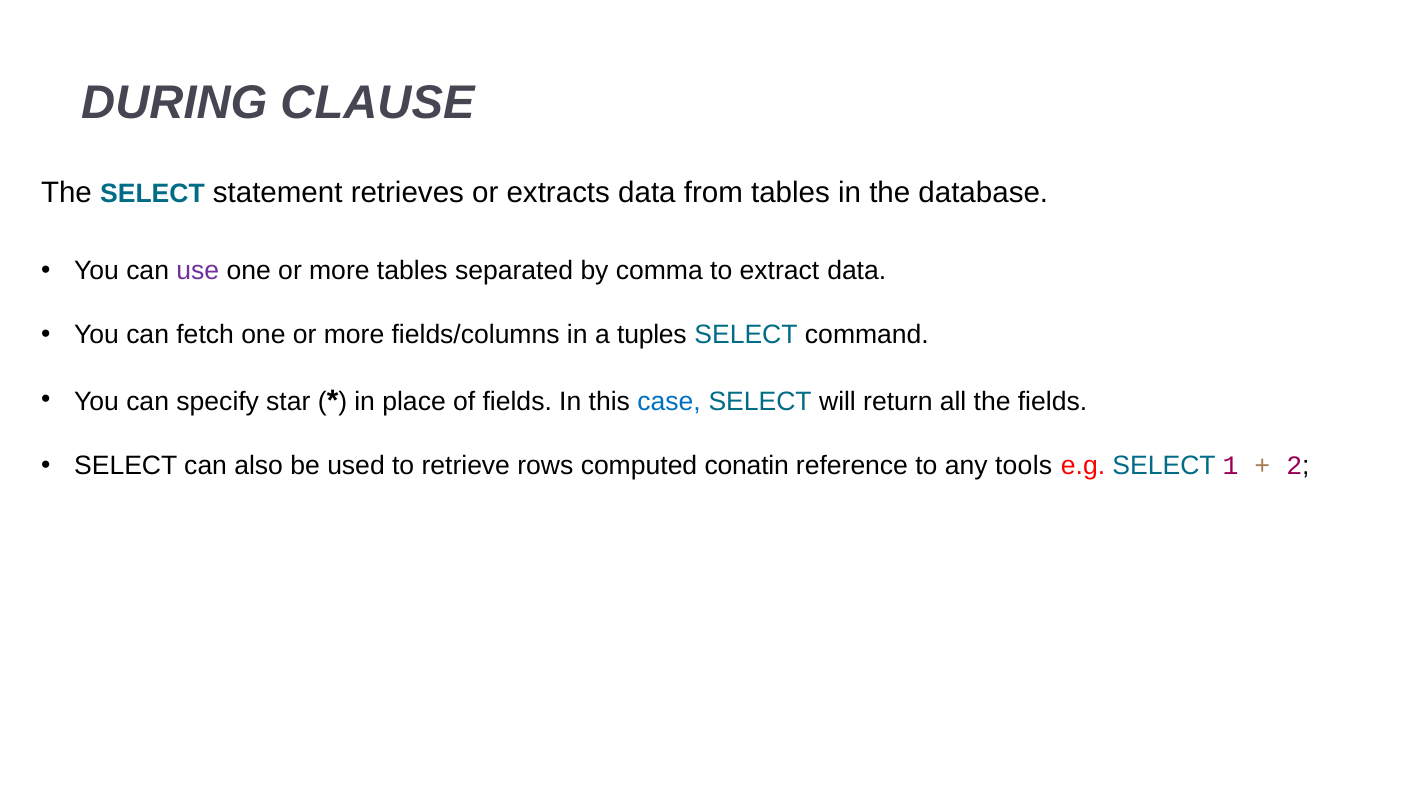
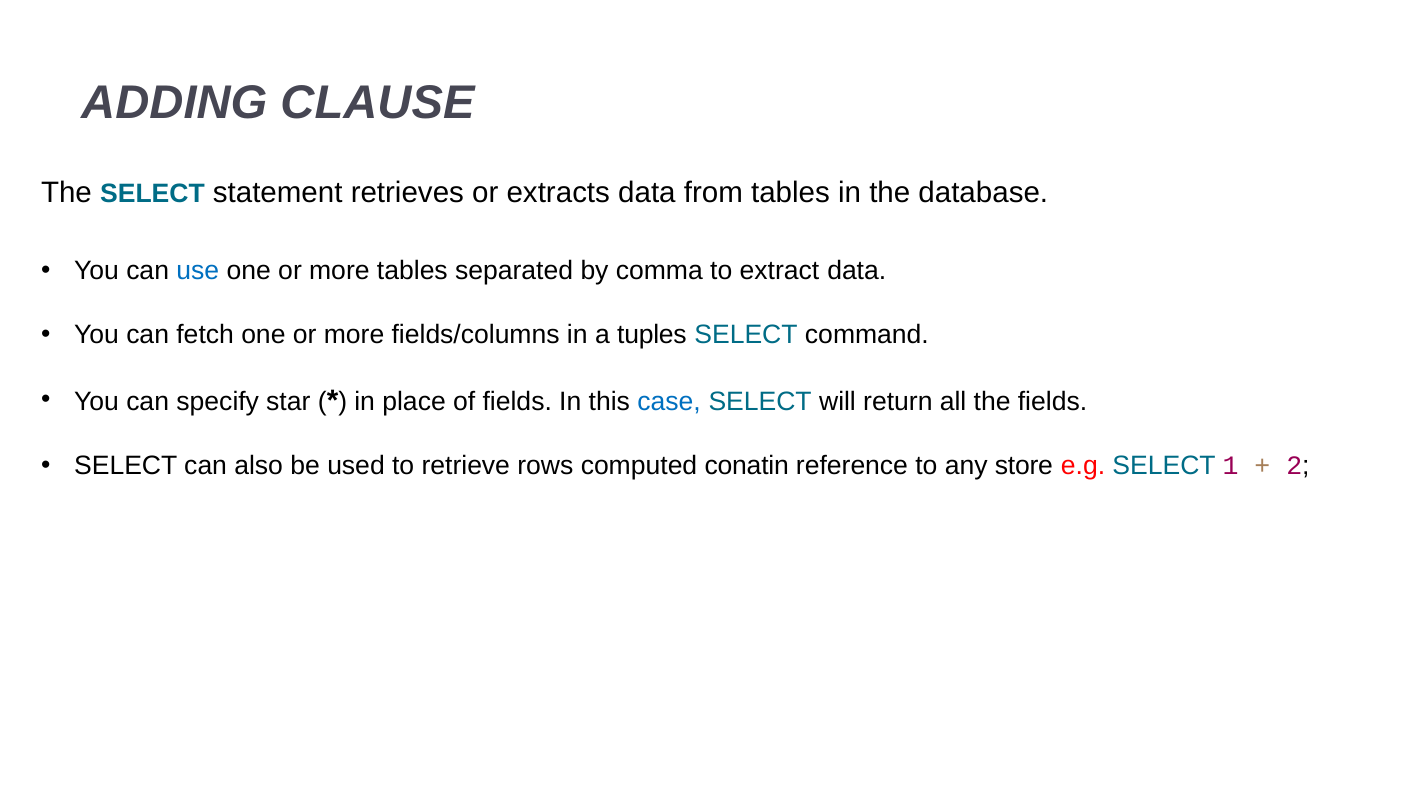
DURING: DURING -> ADDING (174, 102)
use colour: purple -> blue (198, 271)
tools: tools -> store (1024, 465)
